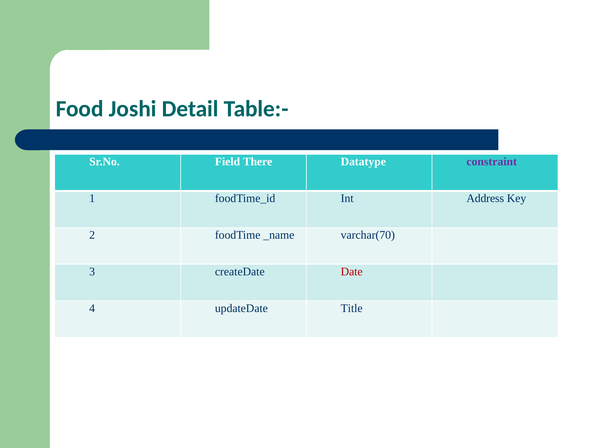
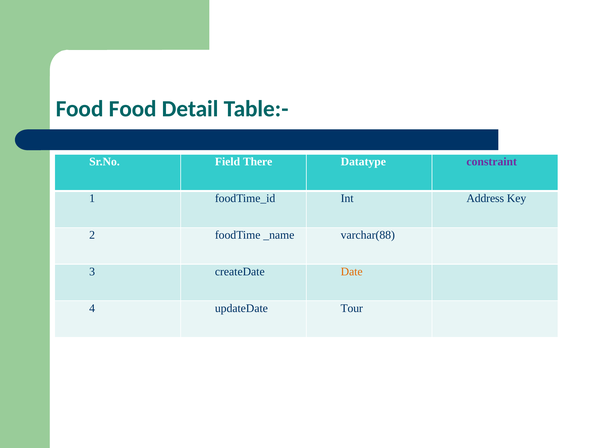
Food Joshi: Joshi -> Food (133, 109)
varchar(70: varchar(70 -> varchar(88 (368, 235)
Date colour: red -> orange (352, 272)
Title: Title -> Tour (352, 309)
